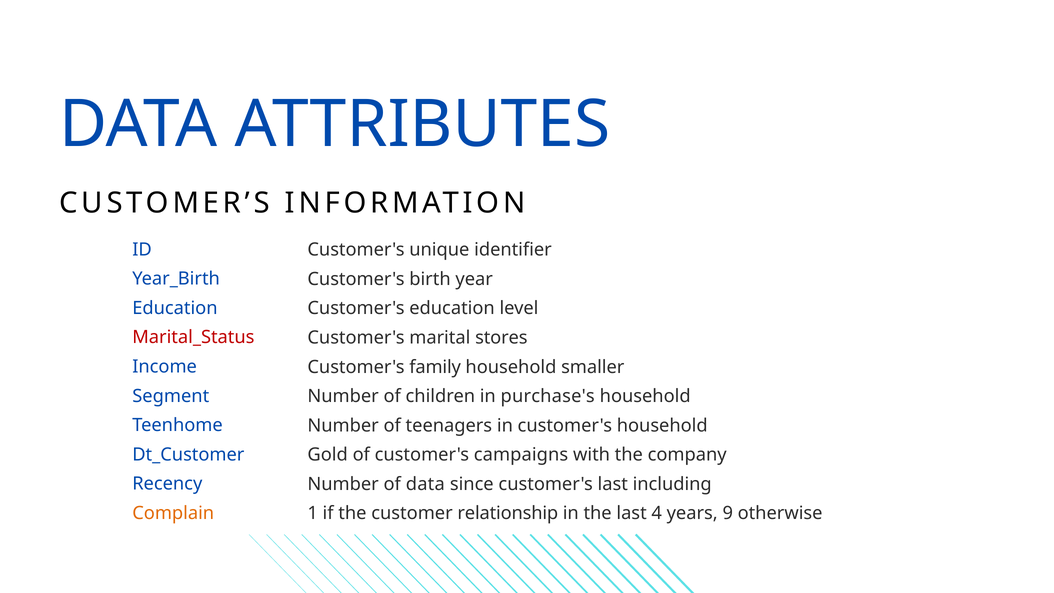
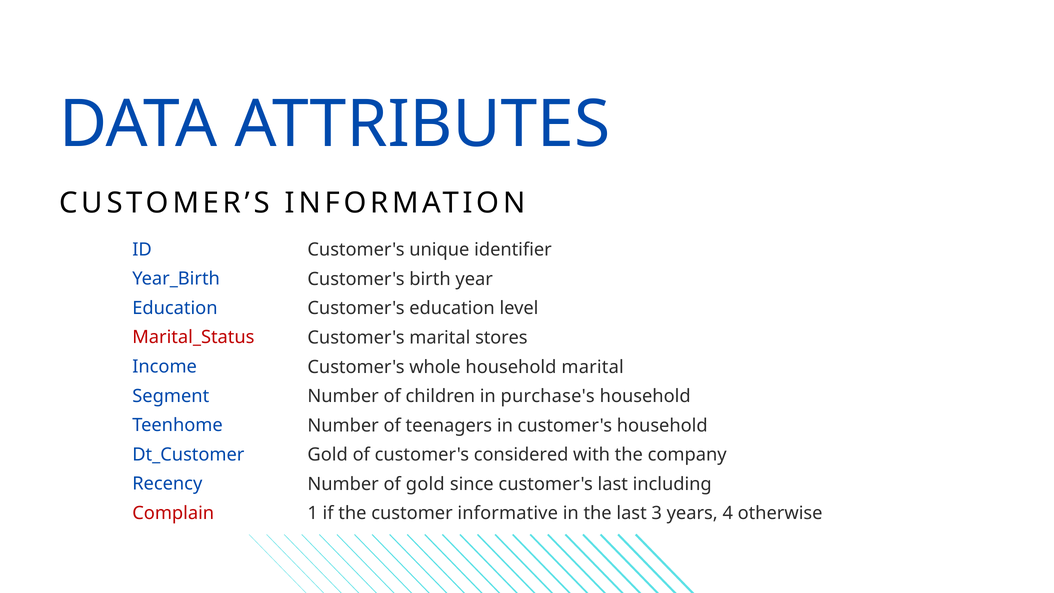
family: family -> whole (435, 367)
household smaller: smaller -> marital (593, 367)
campaigns: campaigns -> considered (521, 455)
of data: data -> gold (425, 484)
Complain colour: orange -> red (173, 513)
relationship: relationship -> informative (508, 513)
4: 4 -> 3 (657, 513)
9: 9 -> 4 (728, 513)
